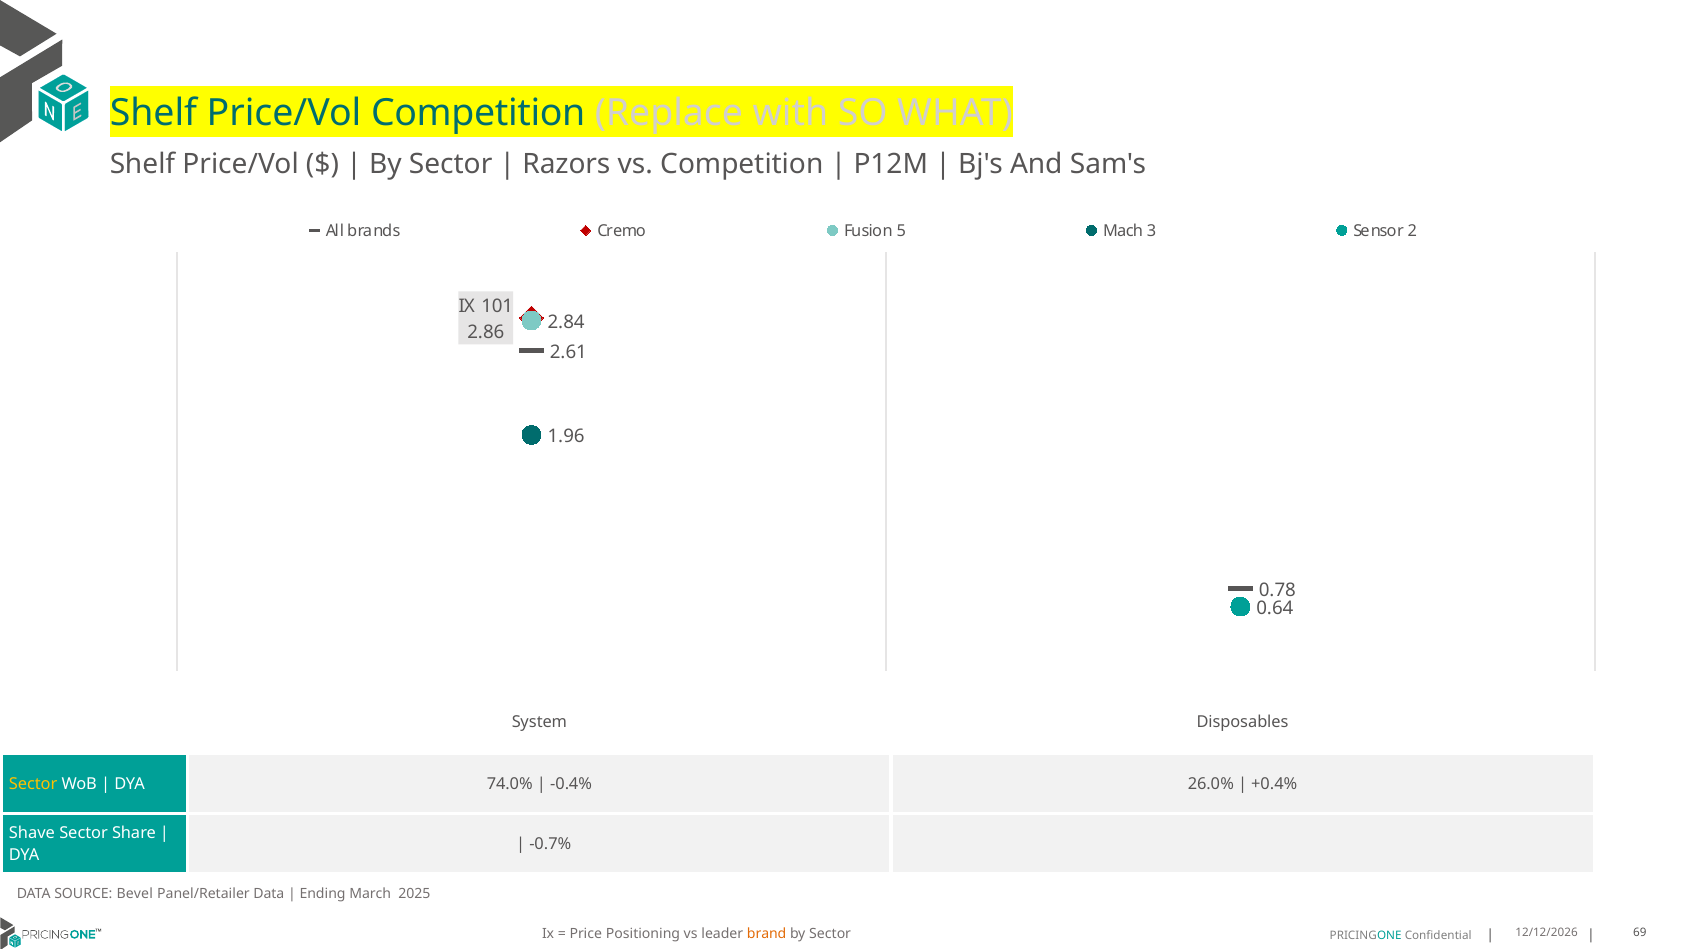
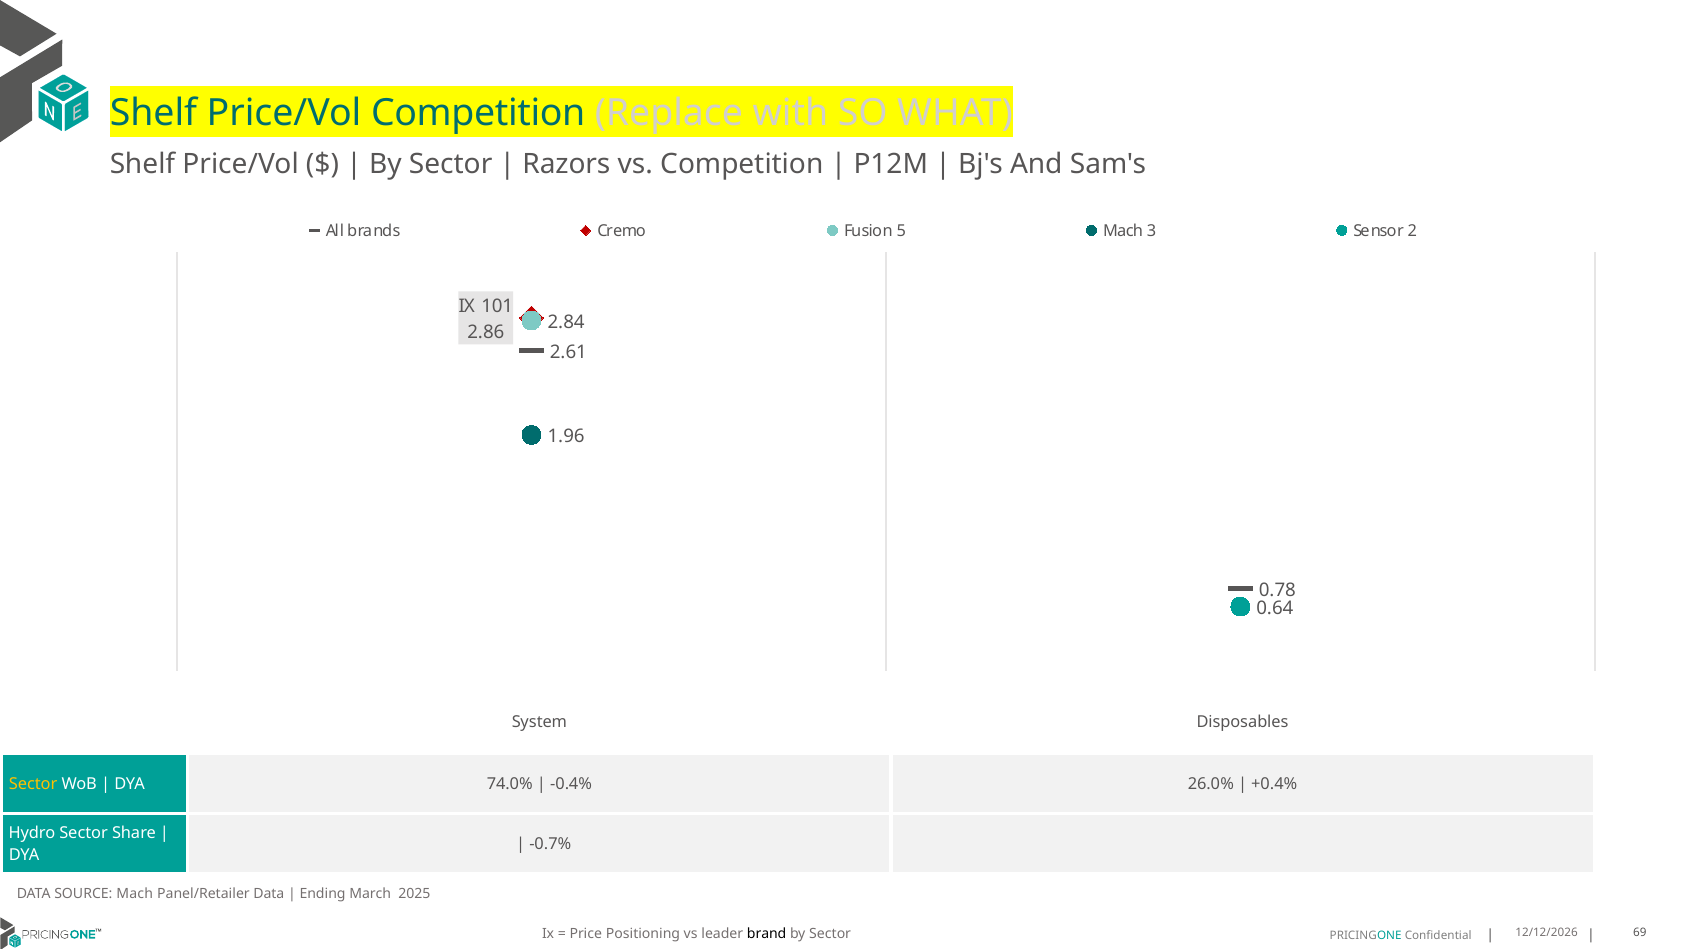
Shave: Shave -> Hydro (32, 833)
SOURCE Bevel: Bevel -> Mach (135, 894)
brand colour: orange -> black (767, 935)
